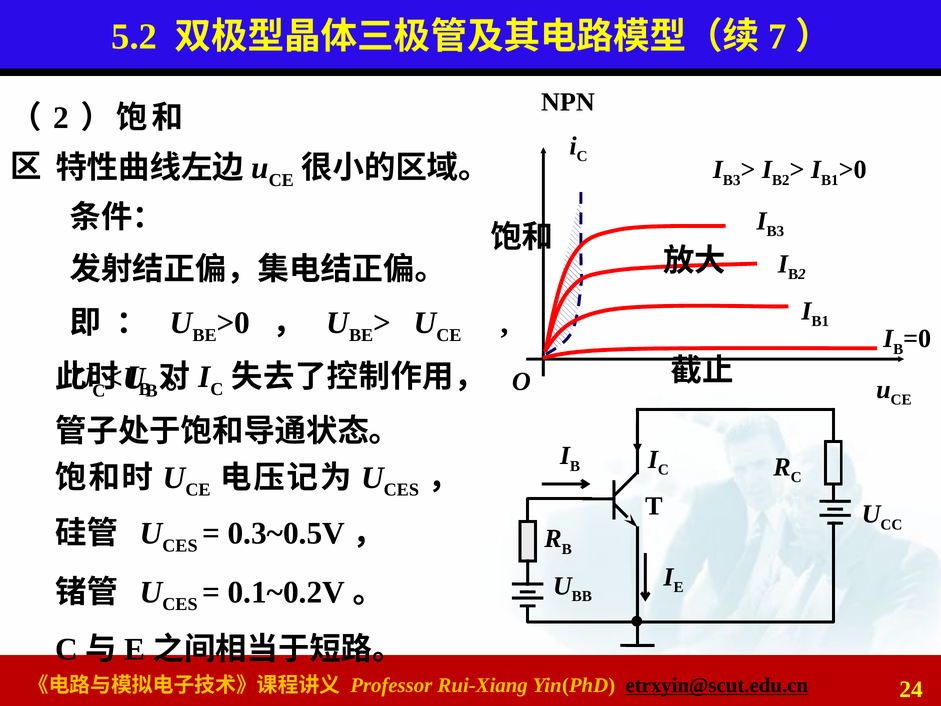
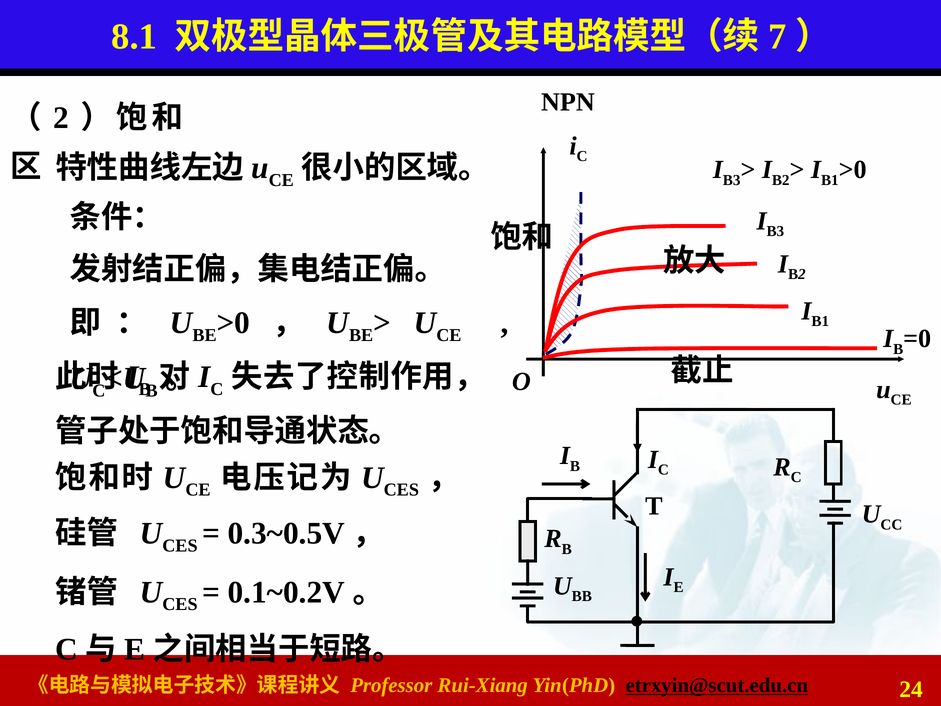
5.2: 5.2 -> 8.1 (134, 37)
